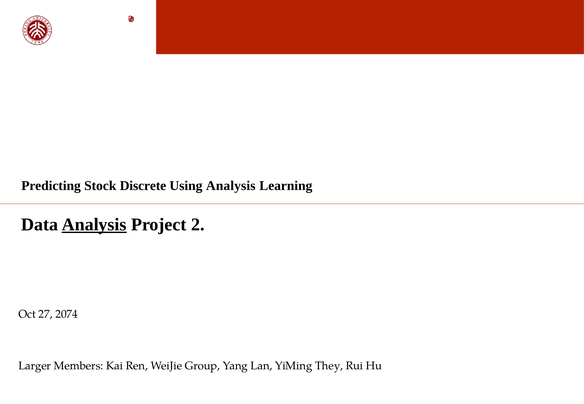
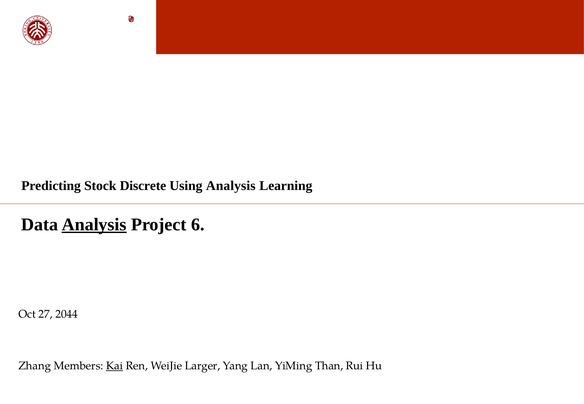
2: 2 -> 6 (198, 225)
2074: 2074 -> 2044 (67, 315)
Larger: Larger -> Zhang (35, 366)
Kai underline: none -> present (115, 366)
Group: Group -> Larger (203, 366)
They: They -> Than (329, 366)
